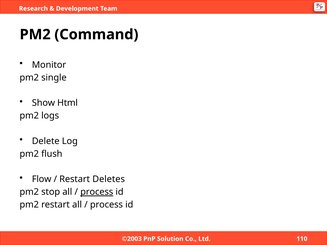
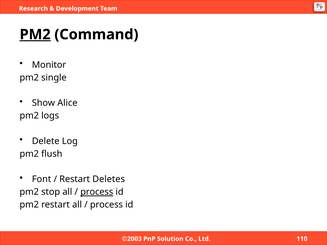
PM2 underline: none -> present (35, 35)
Html: Html -> Alice (67, 103)
Flow: Flow -> Font (42, 179)
